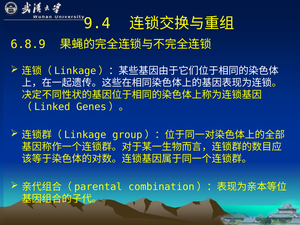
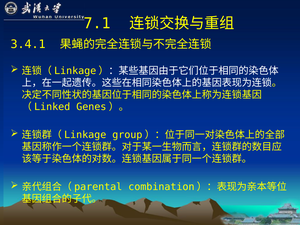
9.4: 9.4 -> 7.1 (97, 24)
6.8.9: 6.8.9 -> 3.4.1 (28, 44)
